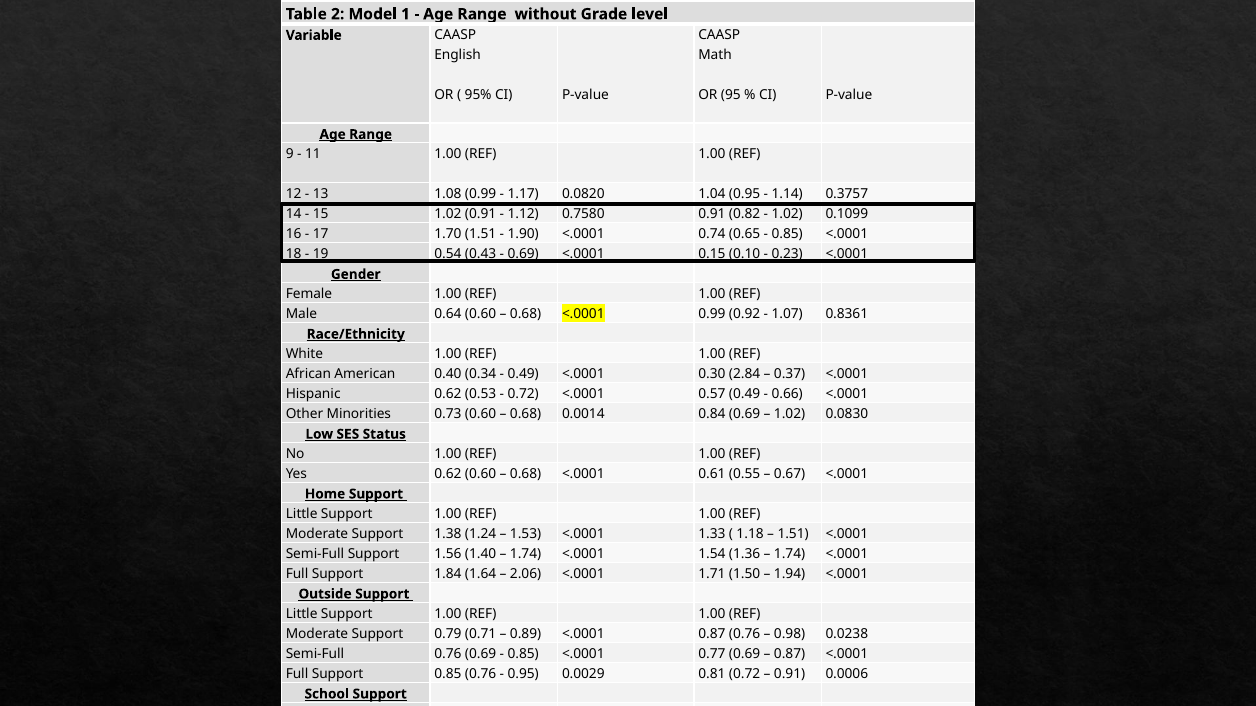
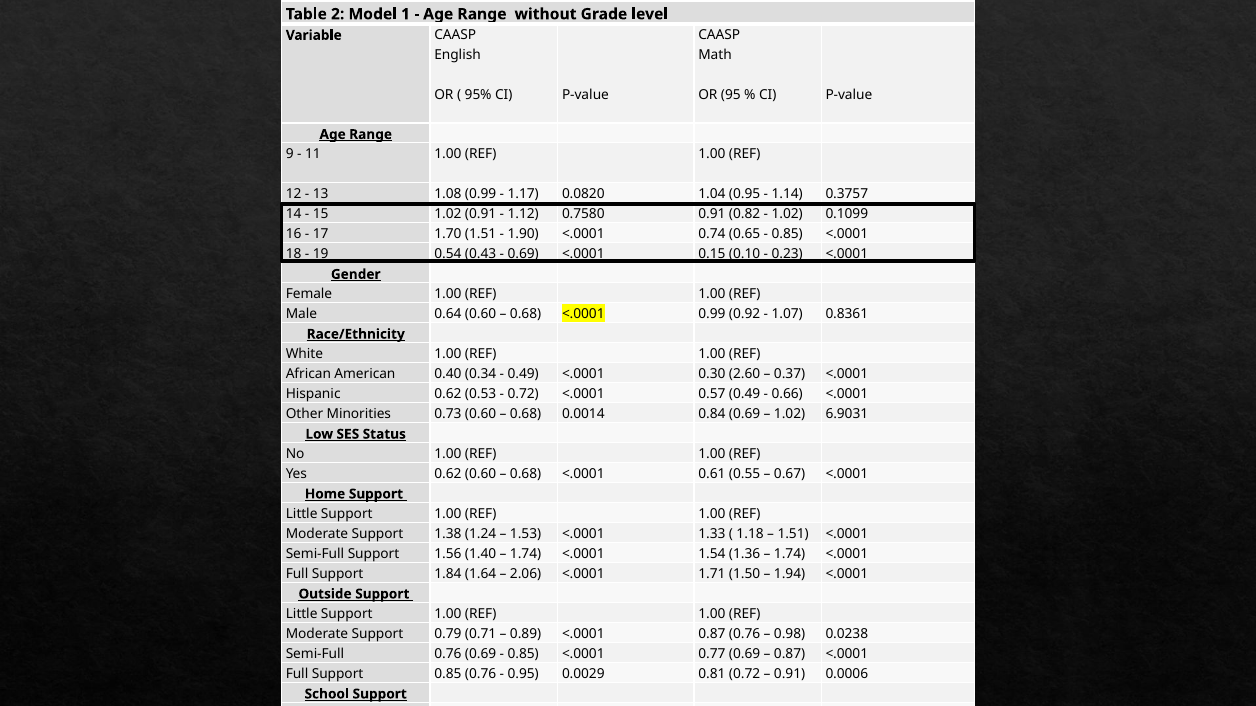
2.84: 2.84 -> 2.60 (745, 374)
0.0830: 0.0830 -> 6.9031 (847, 414)
